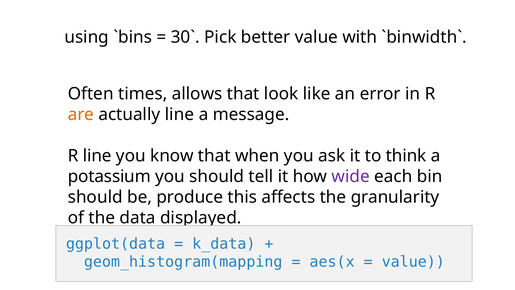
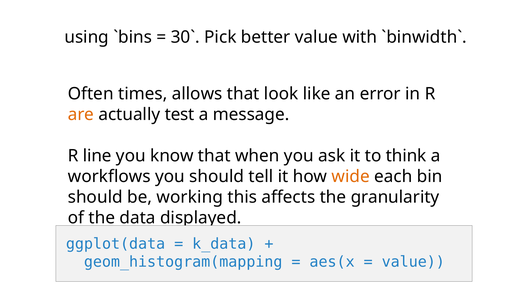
actually line: line -> test (180, 114)
potassium: potassium -> workflows (109, 176)
wide colour: purple -> orange (351, 176)
produce: produce -> working (190, 197)
